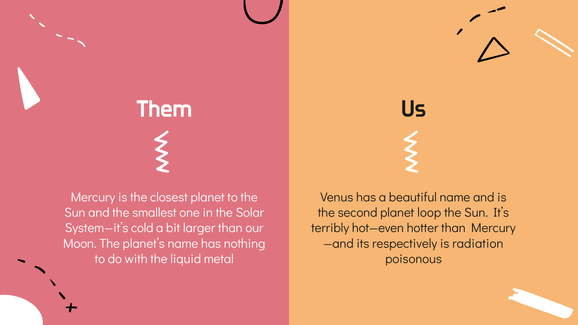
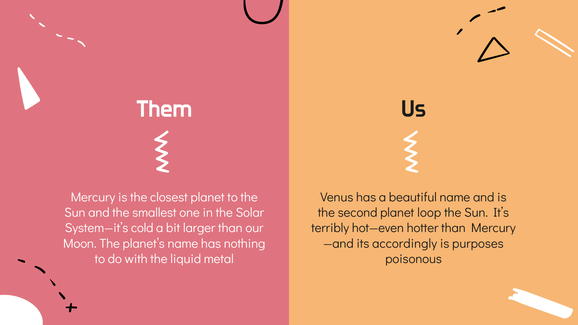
respectively: respectively -> accordingly (405, 244)
radiation: radiation -> purposes (478, 244)
